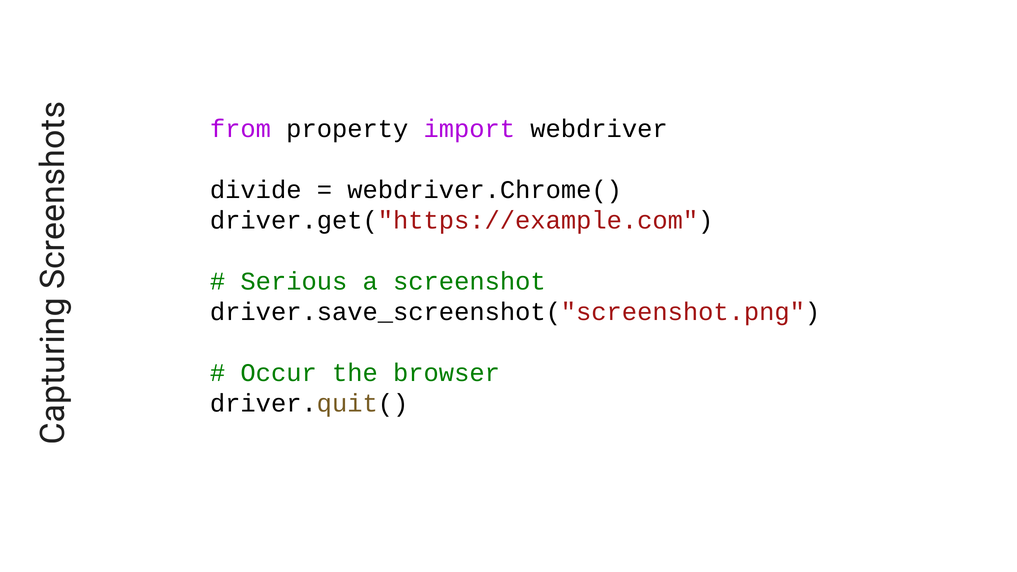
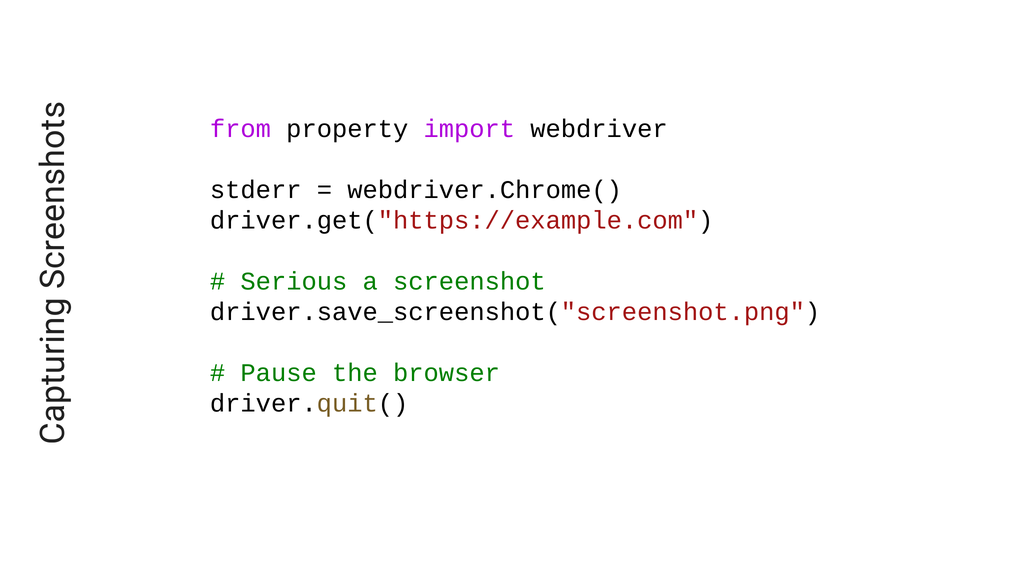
divide: divide -> stderr (256, 190)
Occur: Occur -> Pause (279, 373)
